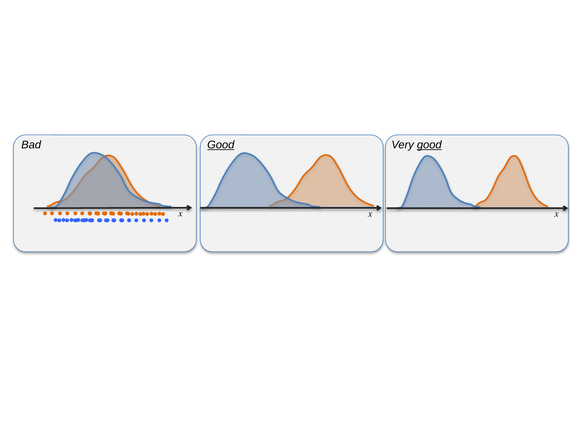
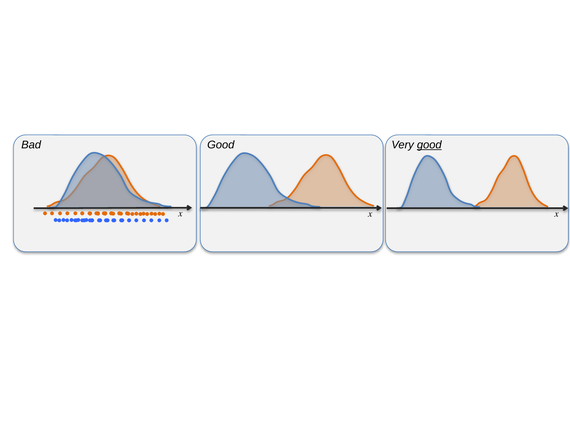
Good underline: present -> none (221, 145)
